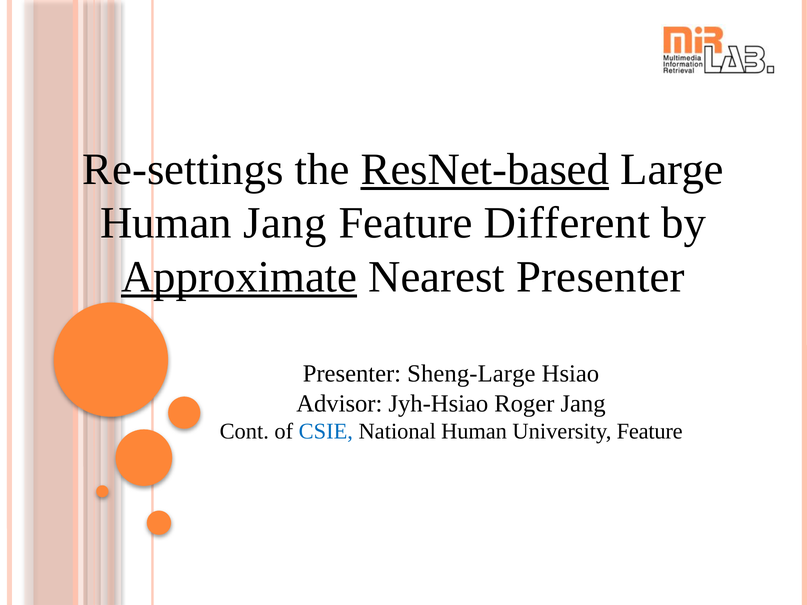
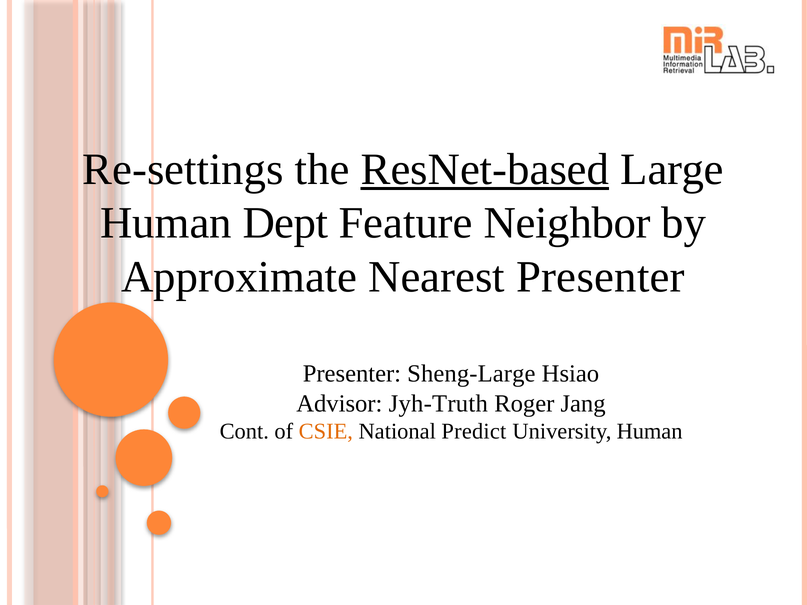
Human Jang: Jang -> Dept (285, 223)
Different: Different -> Neighbor (567, 223)
Approximate underline: present -> none (239, 277)
Jyh-Hsiao: Jyh-Hsiao -> Jyh-Truth (438, 404)
CSIE colour: blue -> orange (326, 432)
National Human: Human -> Predict (474, 432)
University Feature: Feature -> Human (650, 432)
